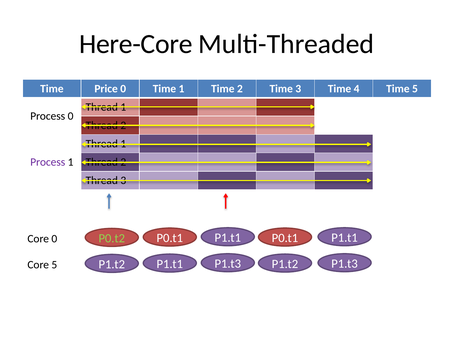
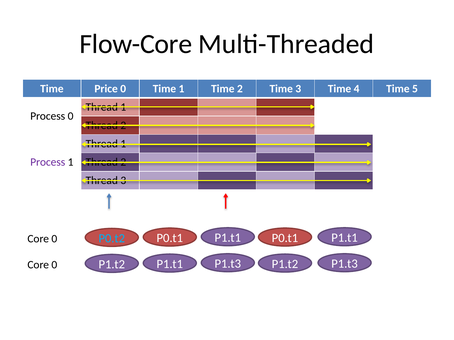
Here-Core: Here-Core -> Flow-Core (136, 44)
P0.t2 colour: light green -> light blue (112, 239)
5: 5 -> 0 (54, 265)
